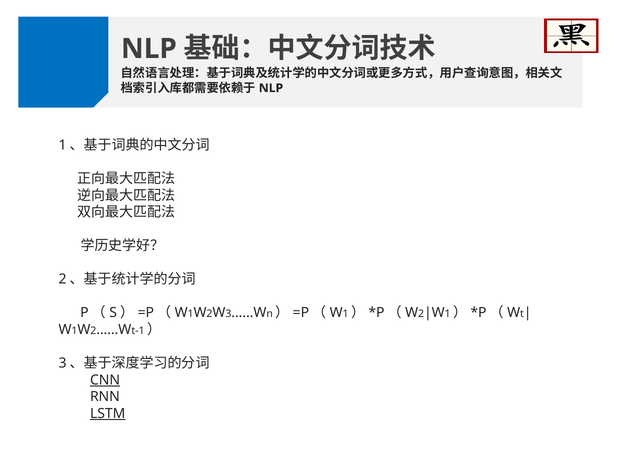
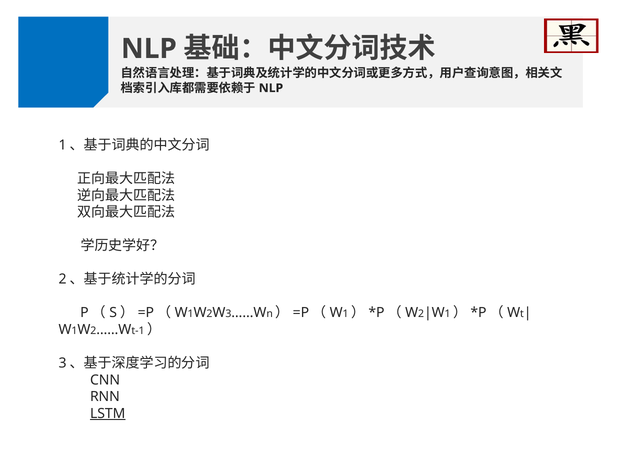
CNN underline: present -> none (105, 380)
